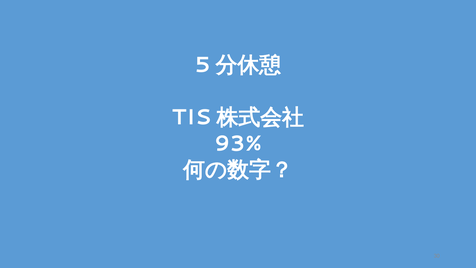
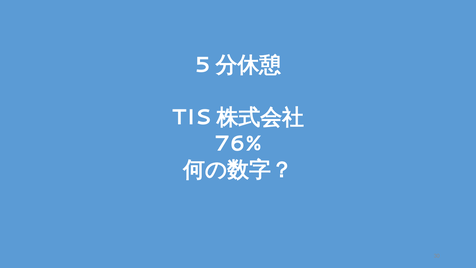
93%: 93% -> 76% (238, 143)
